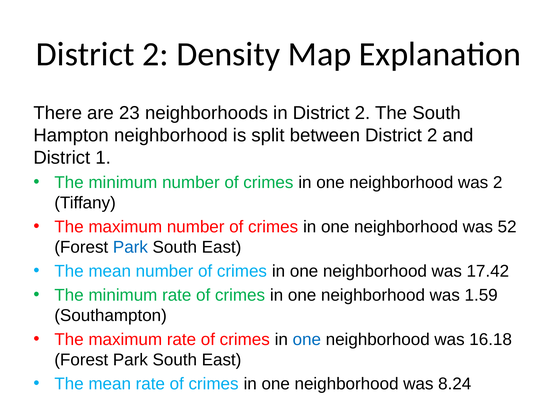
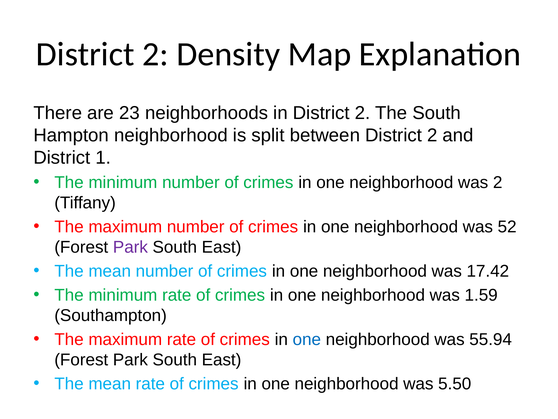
Park colour: blue -> purple (130, 247)
16.18: 16.18 -> 55.94 (491, 339)
8.24: 8.24 -> 5.50 (455, 383)
